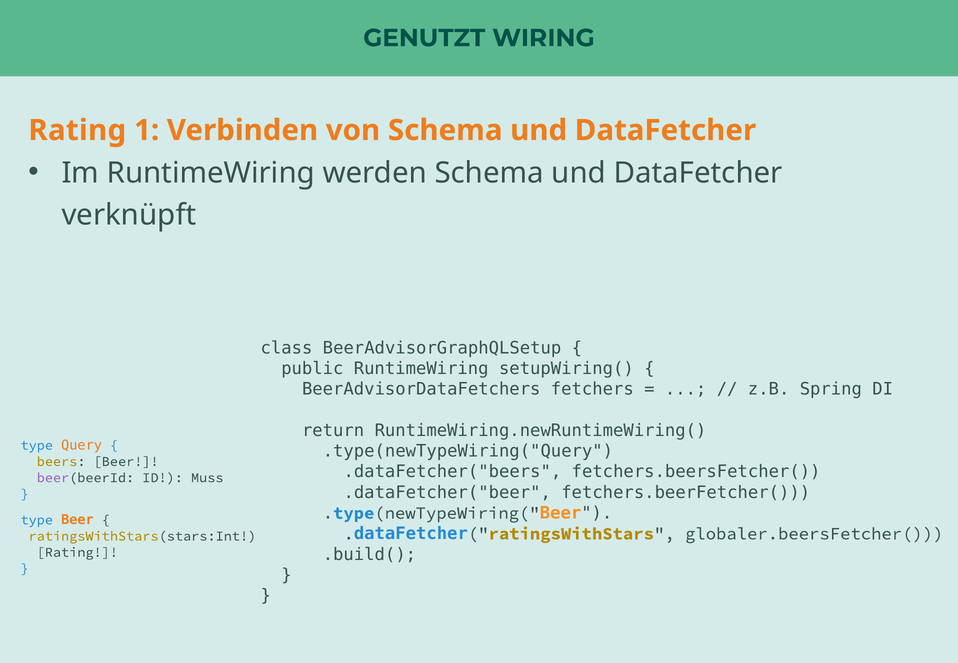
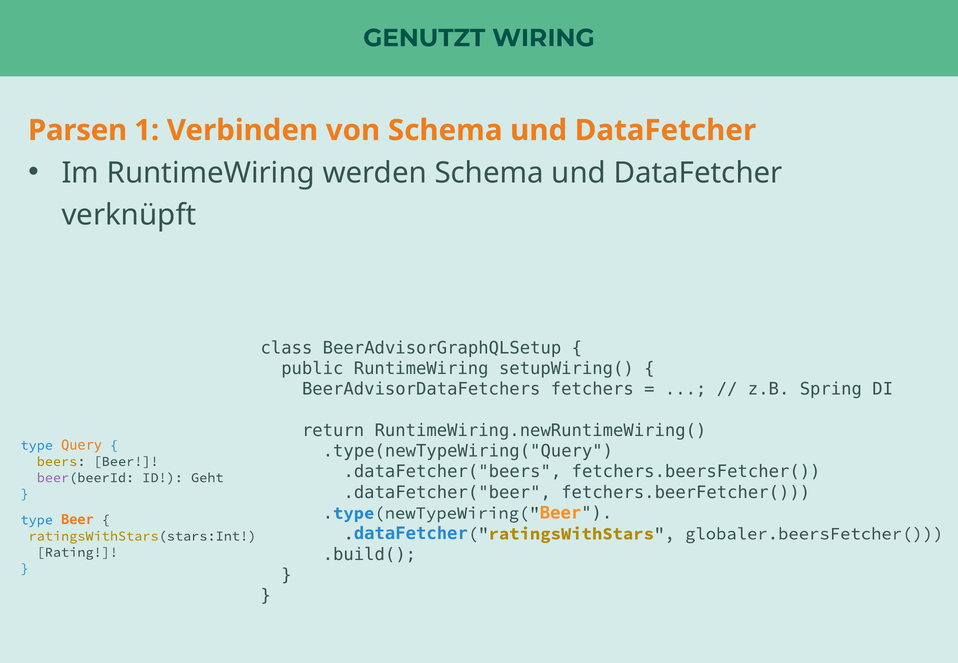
Rating: Rating -> Parsen (78, 130)
Muss: Muss -> Geht (207, 478)
